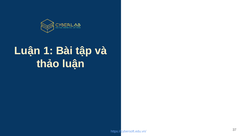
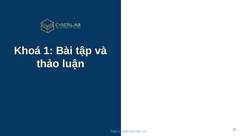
Luận: Luận -> Khoá (27, 51)
